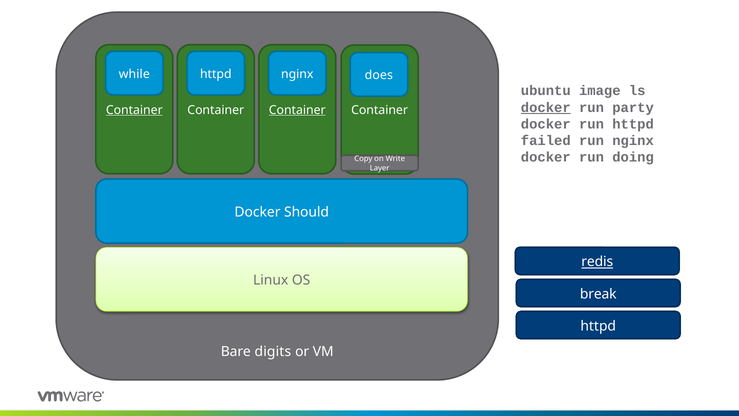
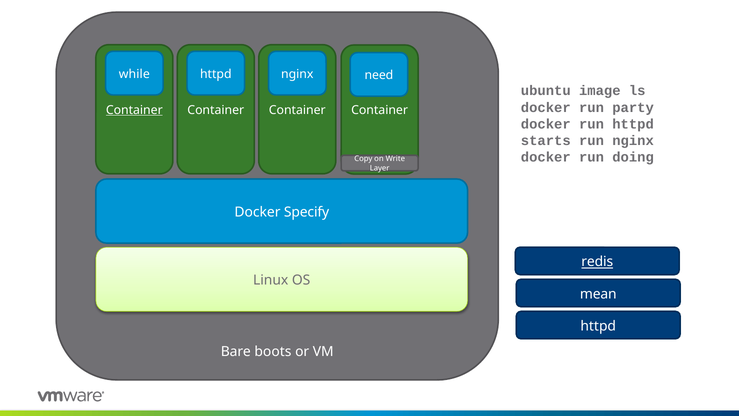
does: does -> need (379, 75)
docker underline: present -> none (546, 107)
Container underline: present -> none (297, 110)
failed: failed -> starts (546, 141)
Should: Should -> Specify (307, 212)
break: break -> mean (598, 294)
digits: digits -> boots (273, 352)
